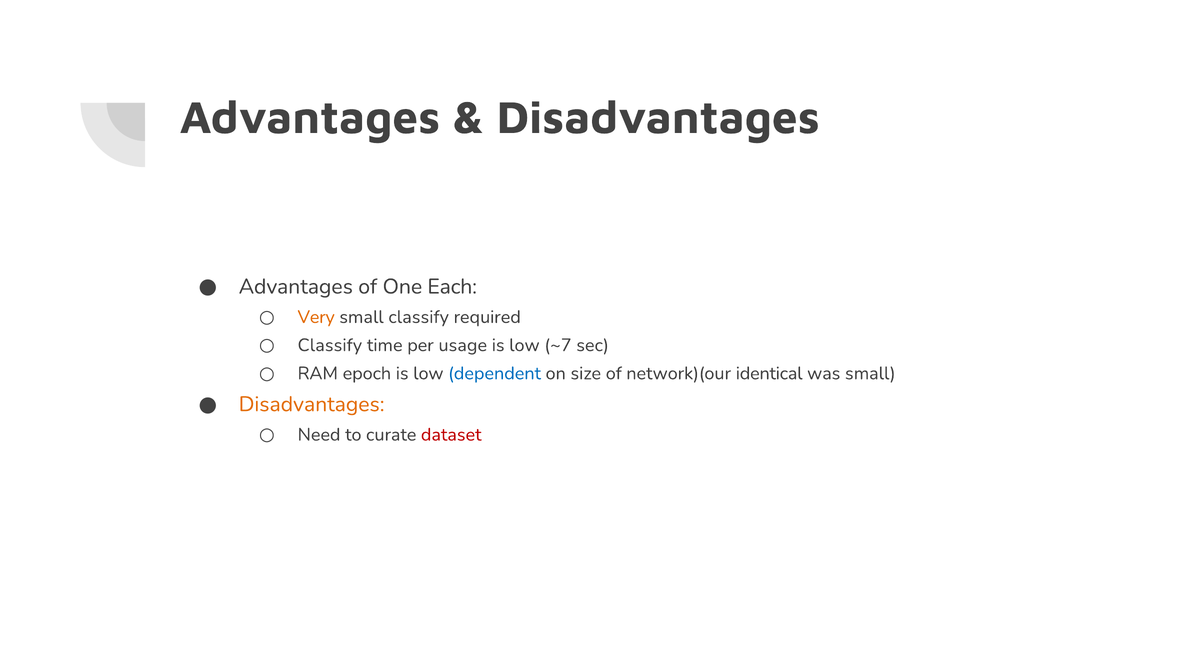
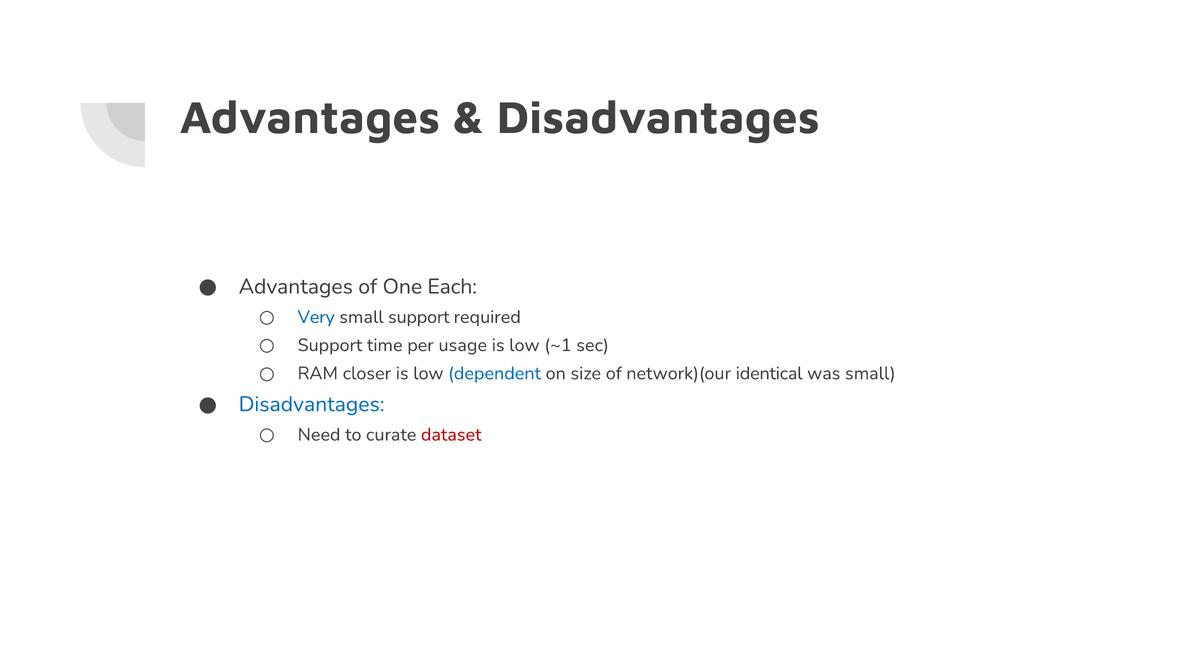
Very colour: orange -> blue (316, 317)
small classify: classify -> support (419, 317)
Classify: Classify -> Support (330, 346)
~7: ~7 -> ~1 (558, 346)
epoch: epoch -> closer (367, 374)
Disadvantages colour: orange -> blue (312, 405)
